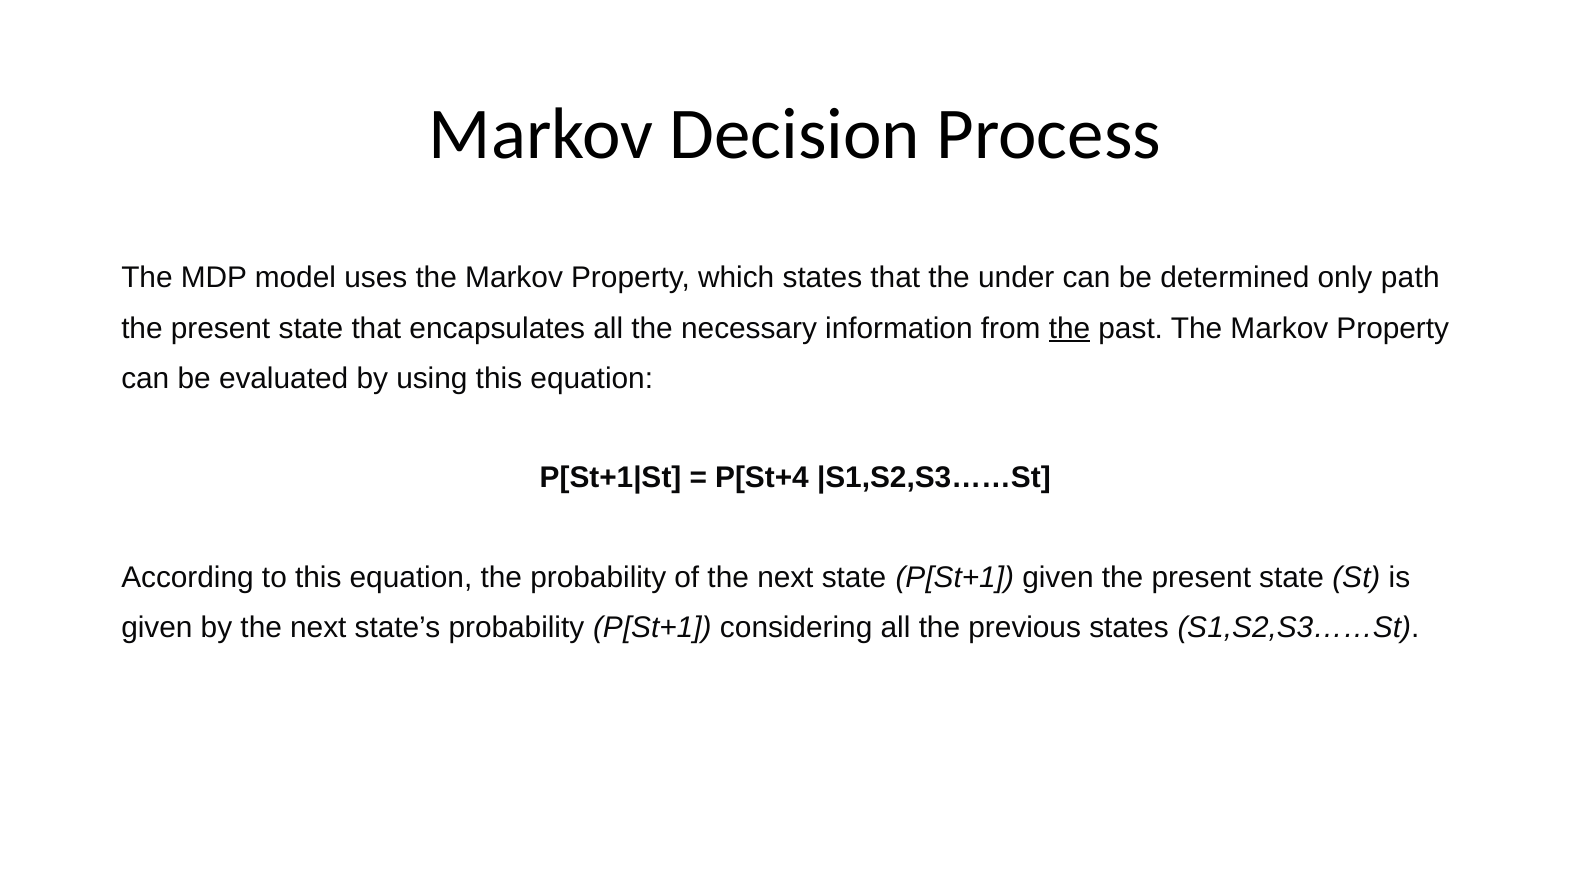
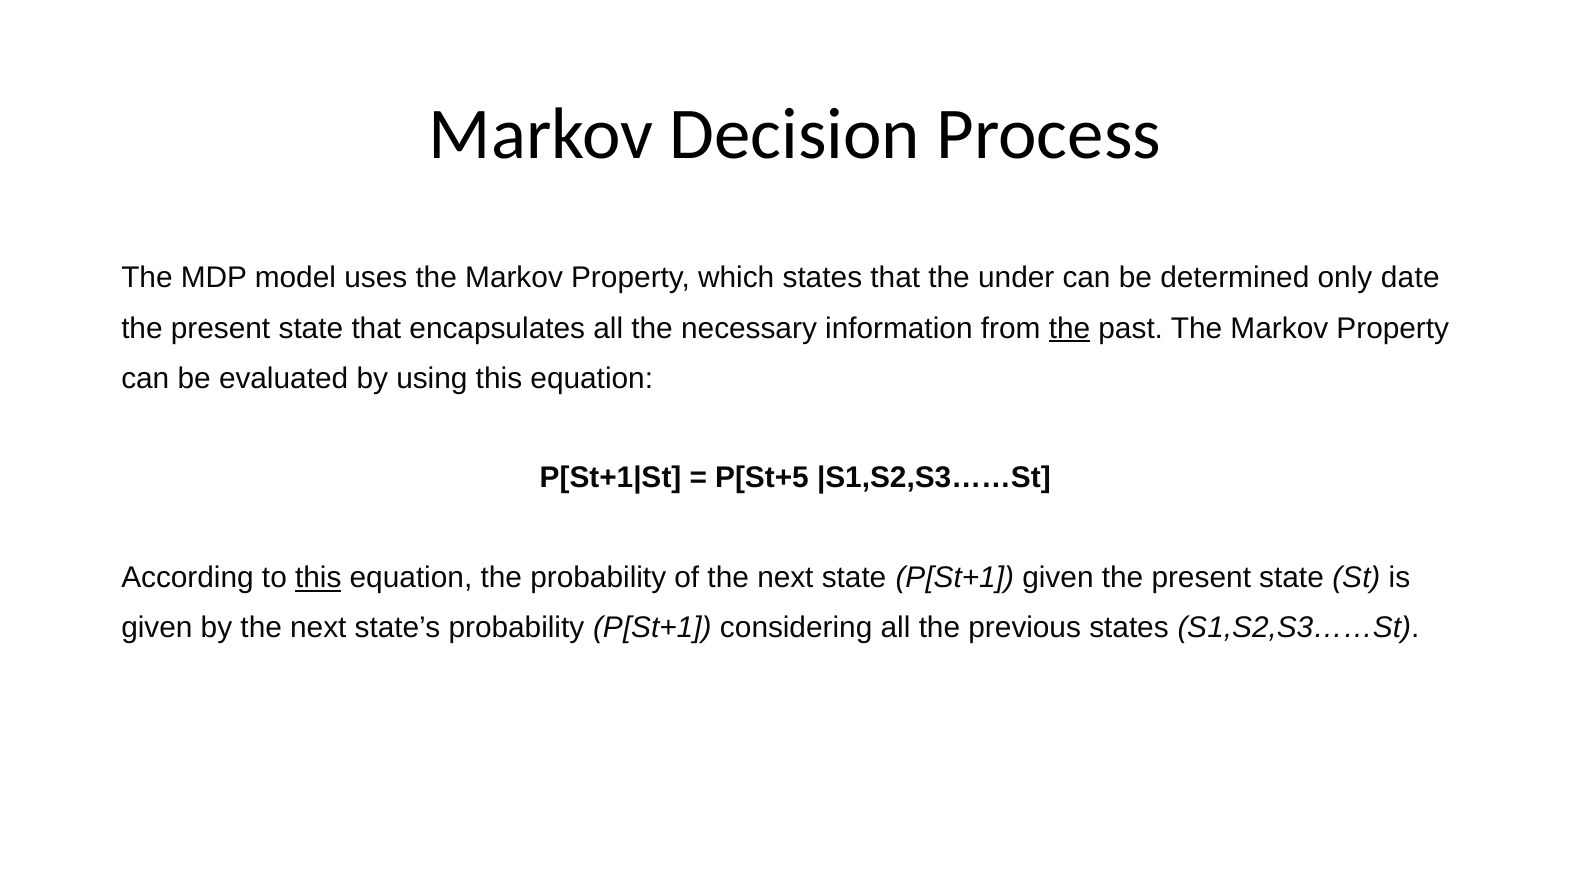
path: path -> date (1410, 278)
P[St+4: P[St+4 -> P[St+5 (762, 478)
this underline: none -> present (318, 578)
